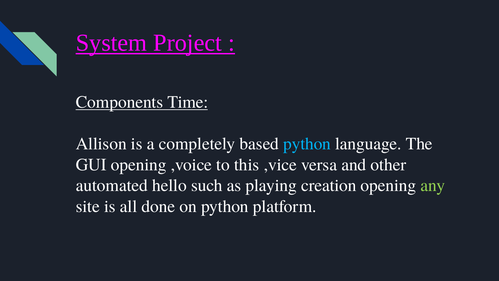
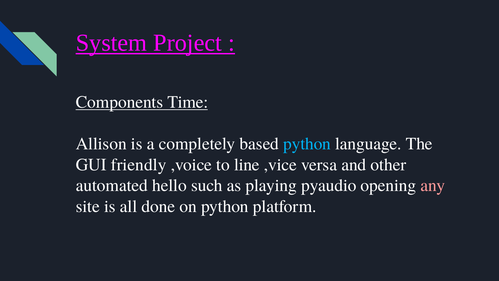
GUI opening: opening -> friendly (139, 164)
this: this -> line (247, 164)
creation: creation -> pyaudio (329, 185)
any colour: light green -> pink (433, 185)
